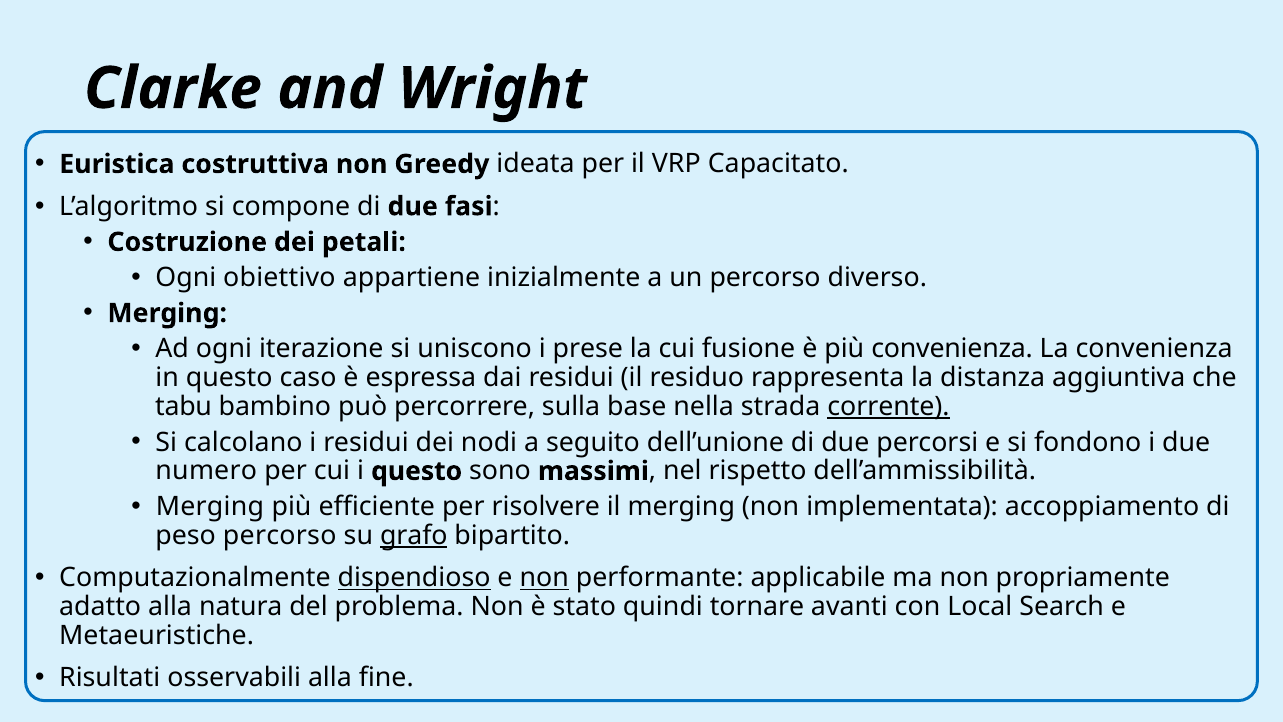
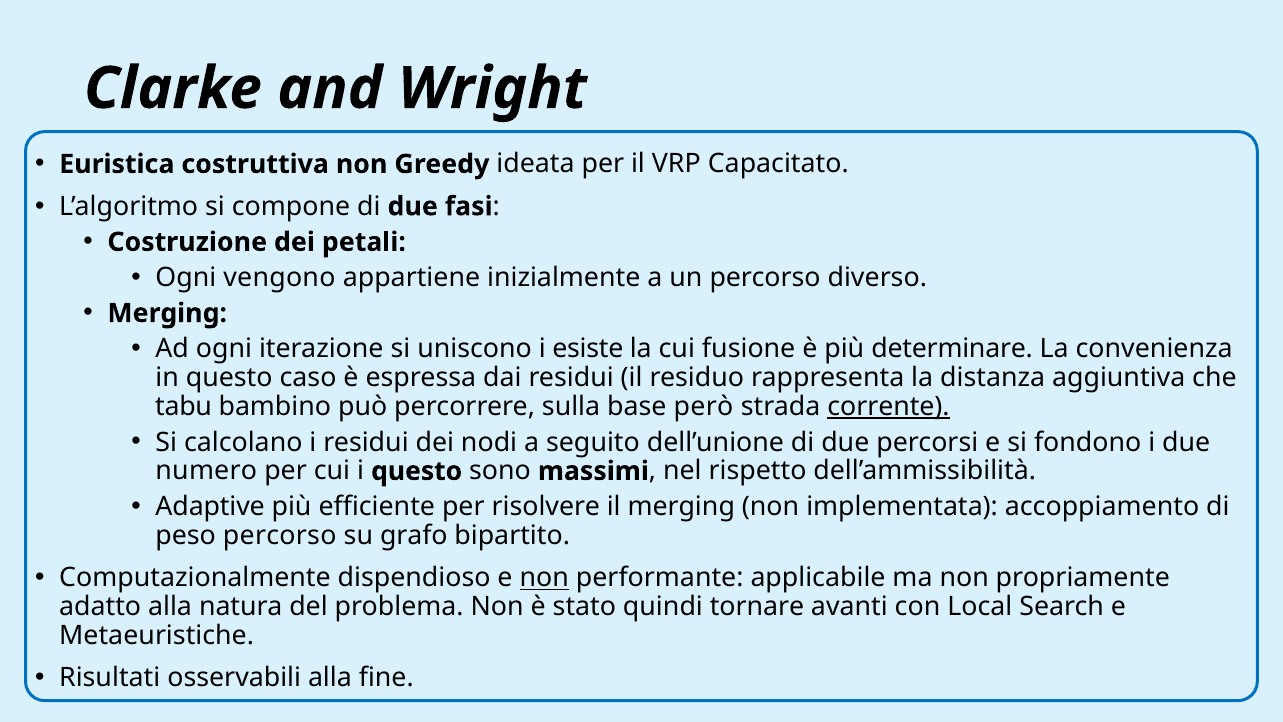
obiettivo: obiettivo -> vengono (279, 277)
prese: prese -> esiste (588, 349)
più convenienza: convenienza -> determinare (952, 349)
nella: nella -> però (703, 406)
Merging: Merging -> Adaptive (210, 507)
grafo underline: present -> none (414, 535)
dispendioso underline: present -> none (414, 578)
